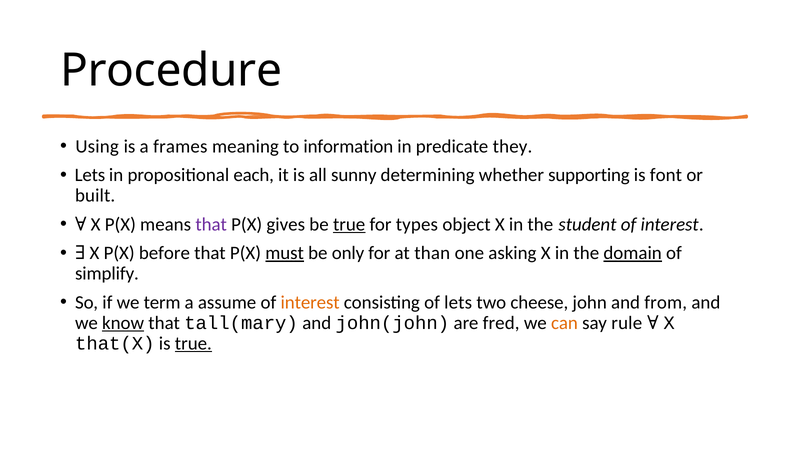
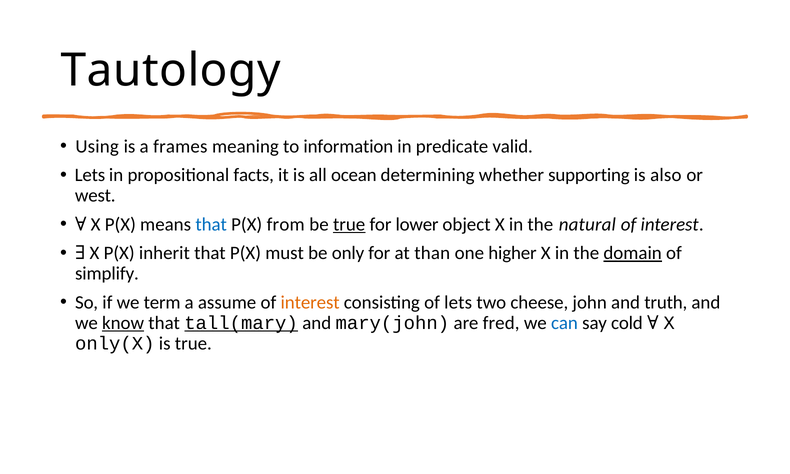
Procedure: Procedure -> Tautology (171, 71)
they: they -> valid (513, 146)
each: each -> facts (254, 175)
sunny: sunny -> ocean (354, 175)
font: font -> also (666, 175)
built: built -> west (95, 196)
that colour: purple -> blue (211, 224)
gives: gives -> from (286, 224)
types: types -> lower (417, 224)
student: student -> natural (587, 224)
before: before -> inherit (164, 253)
must underline: present -> none (285, 253)
asking: asking -> higher (512, 253)
from: from -> truth (666, 302)
tall(mary underline: none -> present (241, 323)
john(john: john(john -> mary(john (392, 323)
can colour: orange -> blue (564, 323)
rule: rule -> cold (627, 323)
that(X: that(X -> only(X (115, 343)
true underline: present -> none (193, 343)
